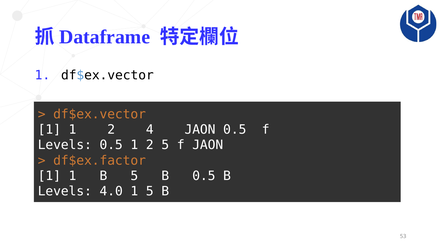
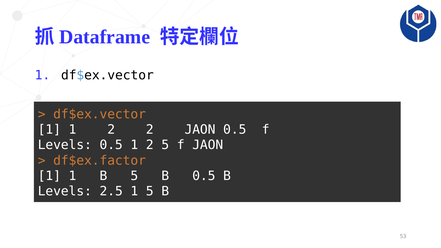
2 4: 4 -> 2 (150, 130)
4.0: 4.0 -> 2.5 (111, 191)
